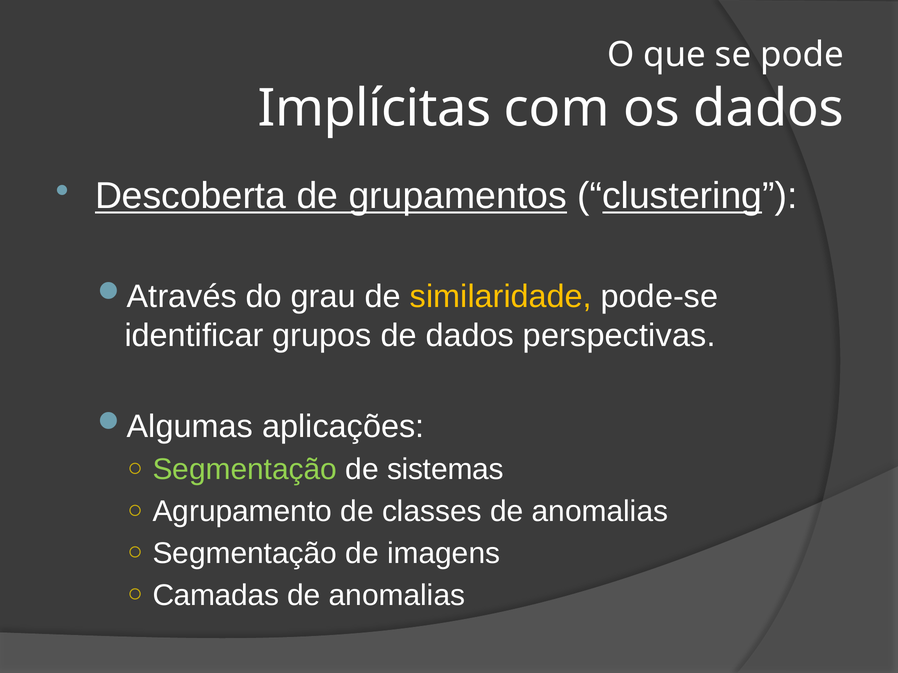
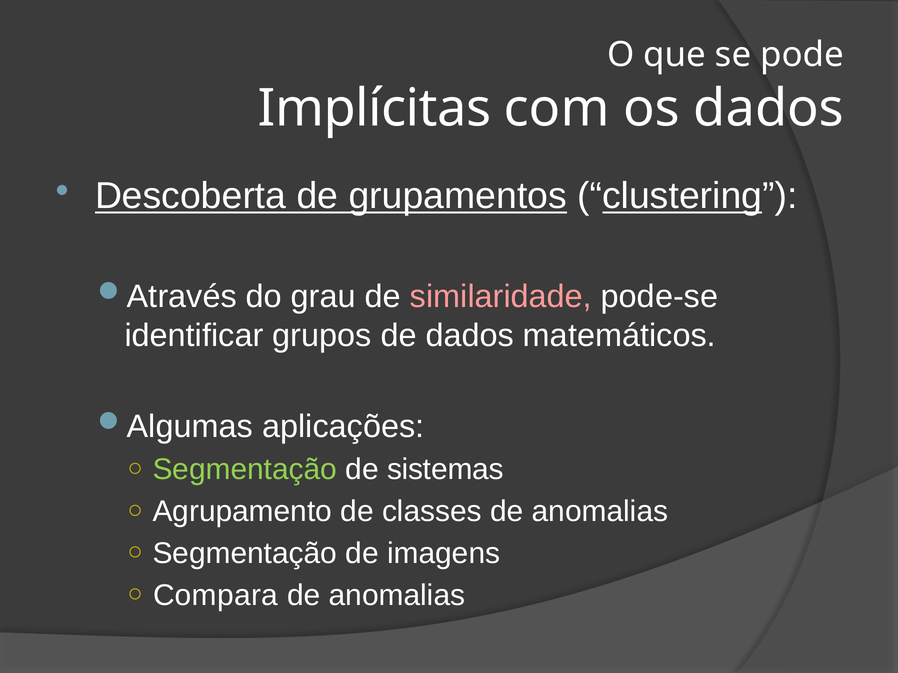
similaridade colour: yellow -> pink (501, 297)
perspectivas: perspectivas -> matemáticos (619, 336)
Camadas: Camadas -> Compara (216, 596)
